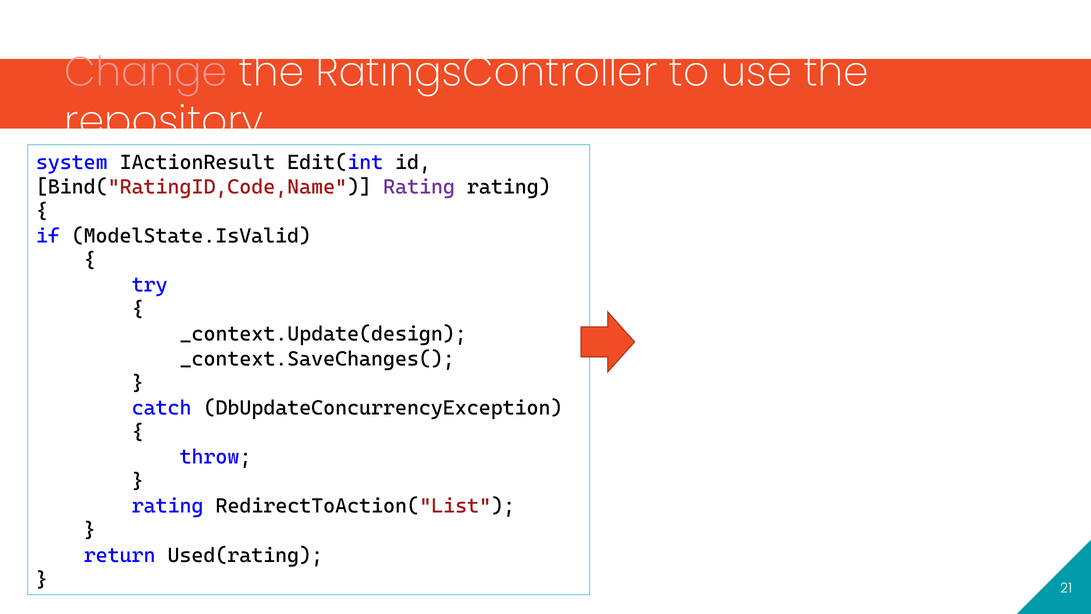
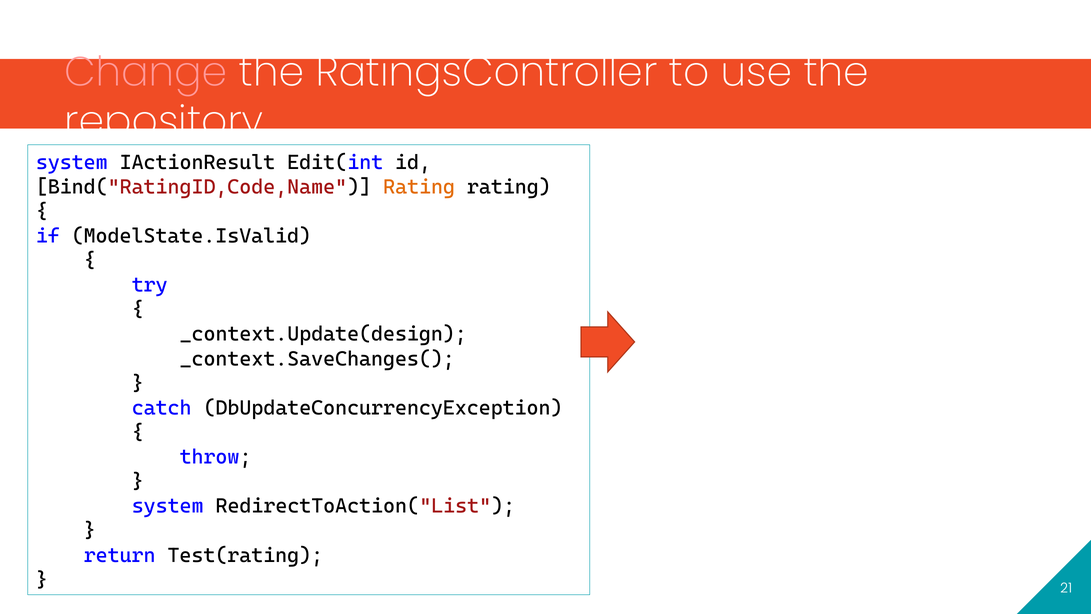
Rating colour: purple -> orange (419, 187)
rating: rating -> system (168, 506)
Used(rating: Used(rating -> Test(rating (245, 555)
